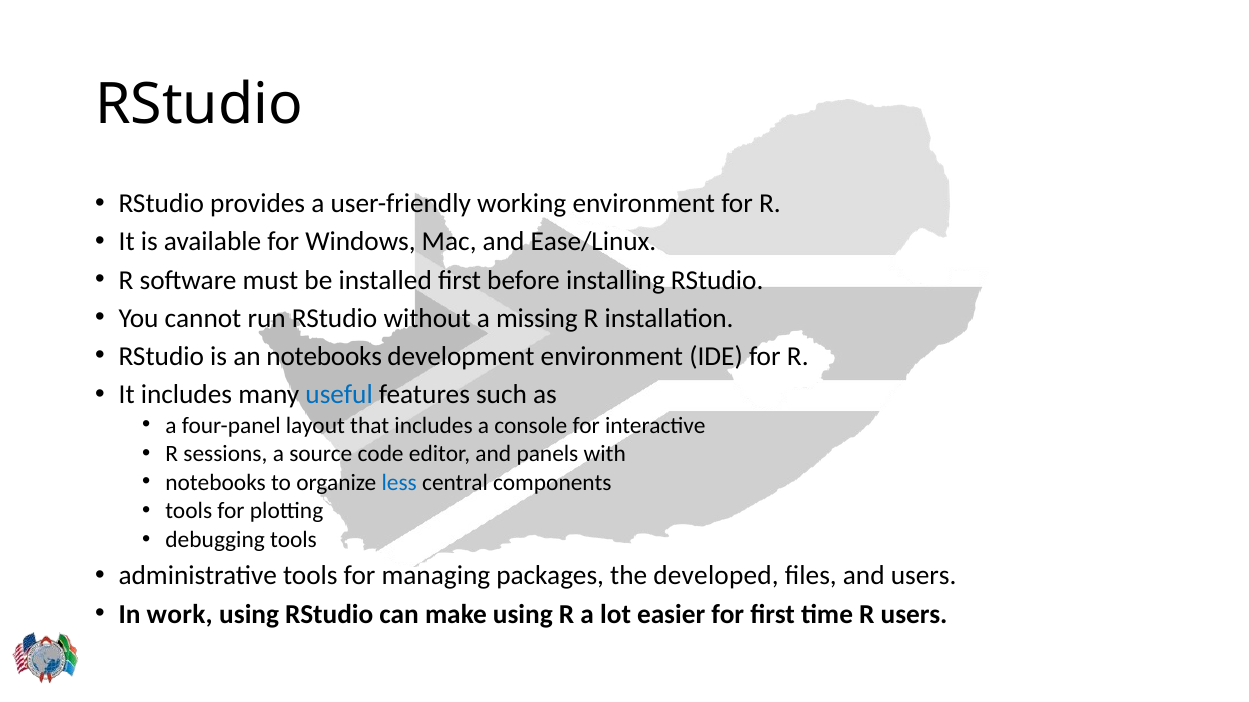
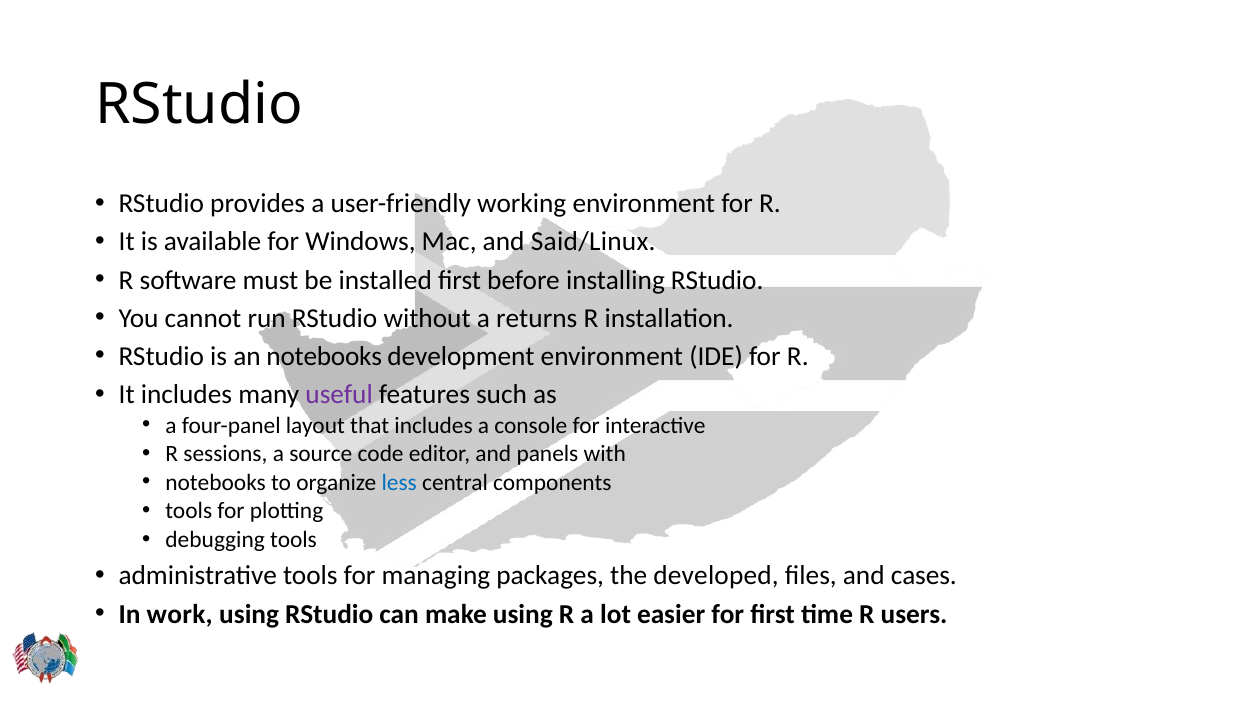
Ease/Linux: Ease/Linux -> Said/Linux (593, 242)
missing: missing -> returns (537, 319)
useful colour: blue -> purple (339, 395)
and users: users -> cases (924, 576)
